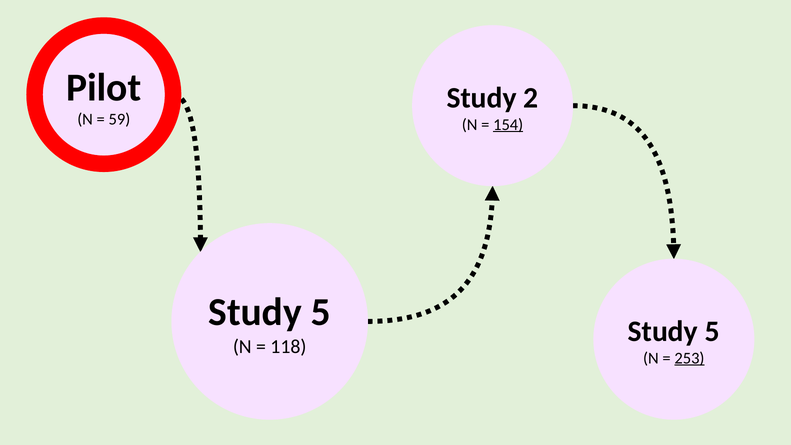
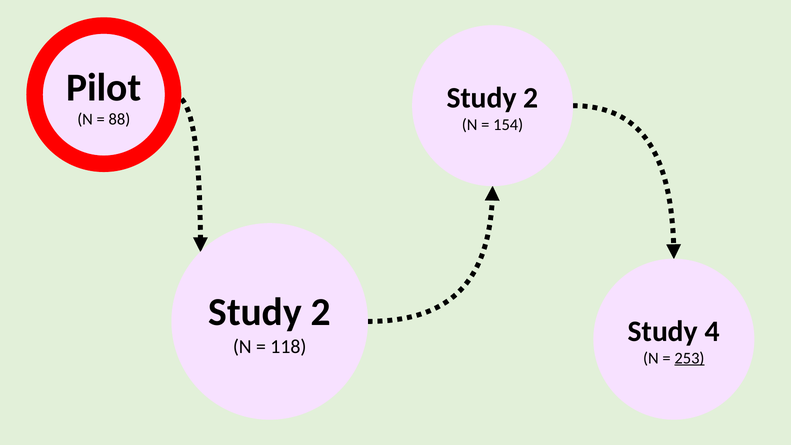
59: 59 -> 88 (119, 120)
154 underline: present -> none (508, 125)
5: 5 -> 2 (321, 312)
5: 5 -> 4 (712, 331)
